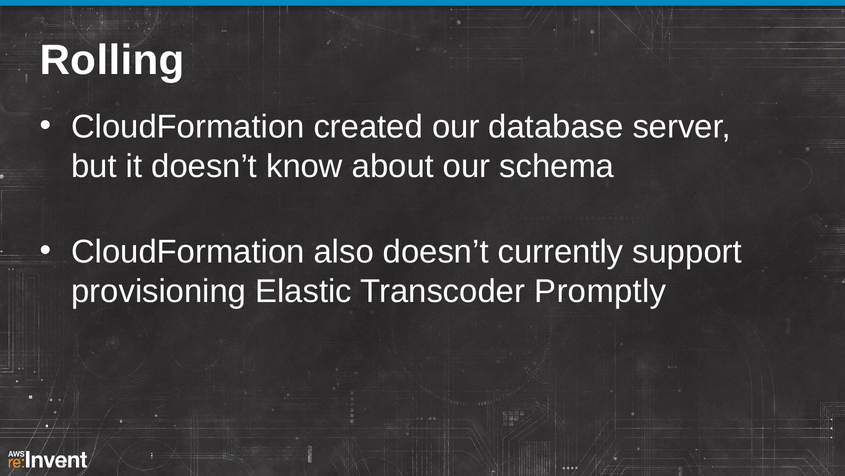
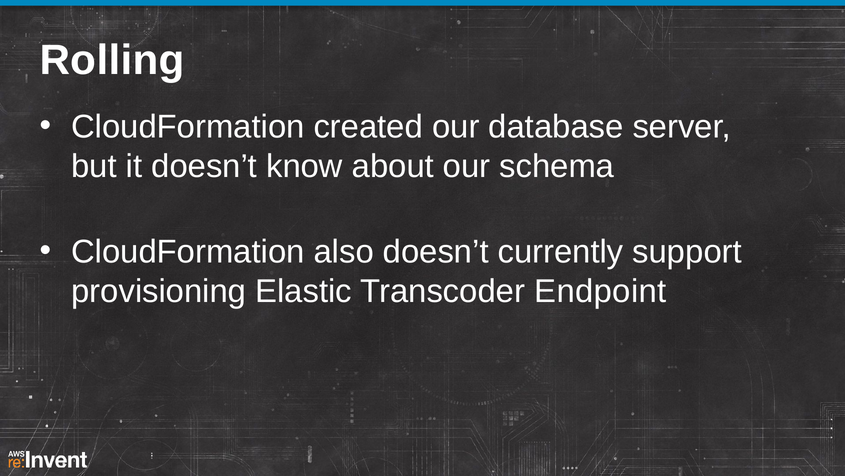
Promptly: Promptly -> Endpoint (600, 291)
